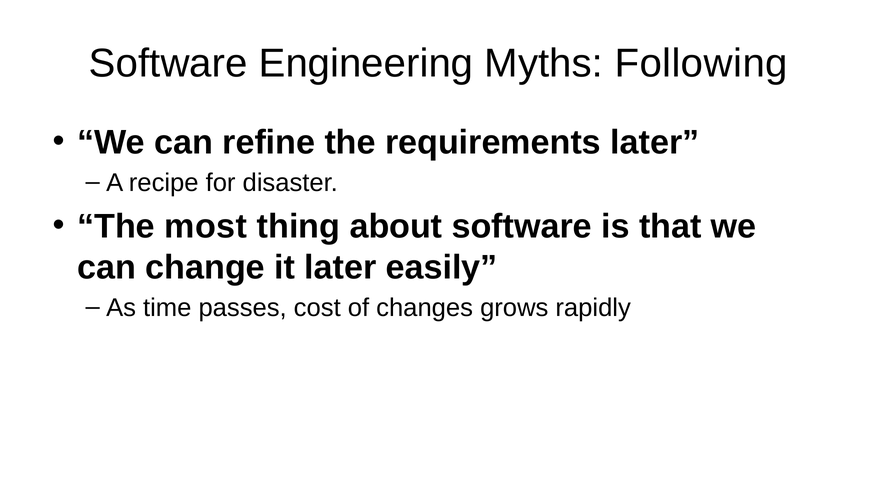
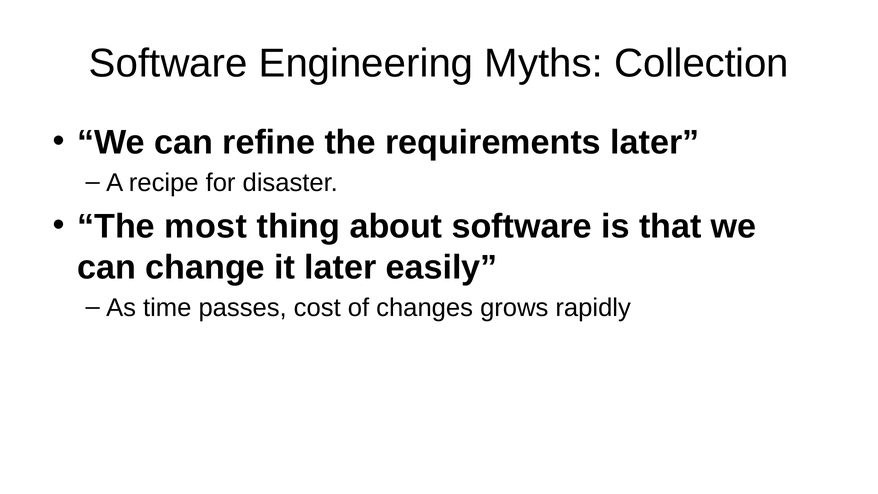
Following: Following -> Collection (701, 64)
